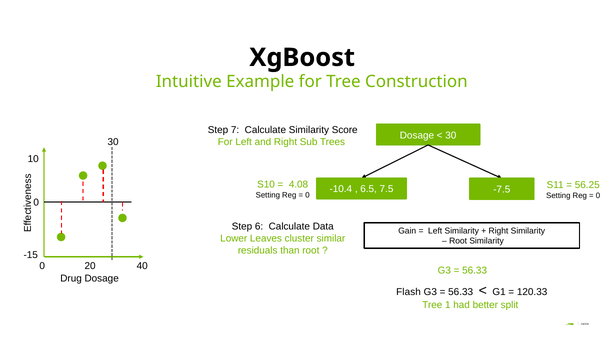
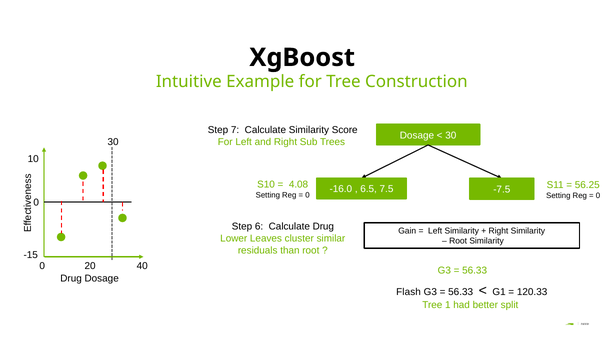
-10.4: -10.4 -> -16.0 (341, 189)
Calculate Data: Data -> Drug (323, 226)
